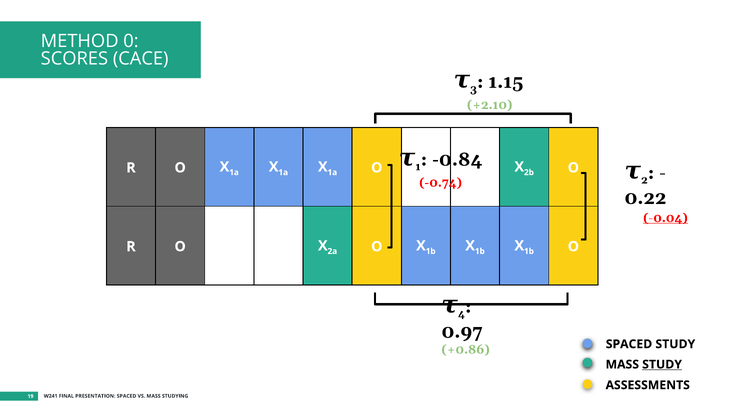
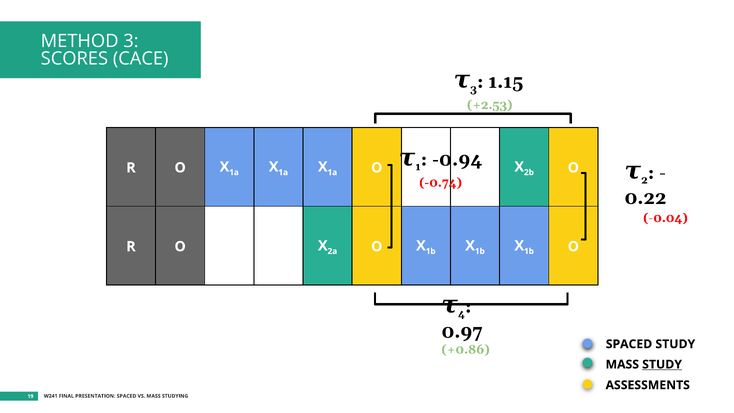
METHOD 0: 0 -> 3 (131, 41)
+2.10: +2.10 -> +2.53 (490, 105)
-0.84: -0.84 -> -0.94 (457, 159)
-0.04 underline: present -> none (665, 218)
